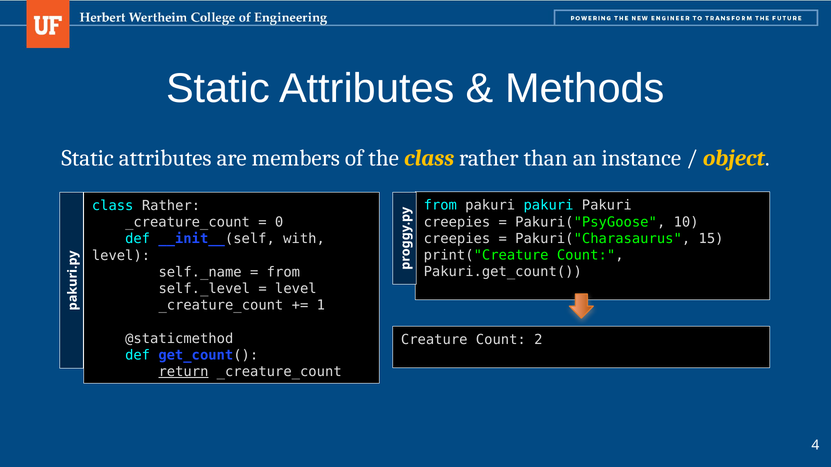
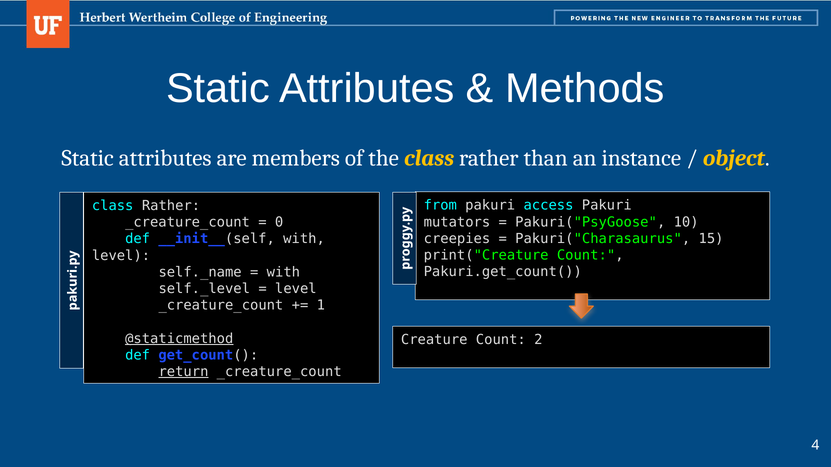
from pakuri pakuri: pakuri -> access (549, 206)
creepies: creepies -> mutators (457, 222)
from: from -> with (283, 272)
@staticmethod underline: none -> present (179, 339)
